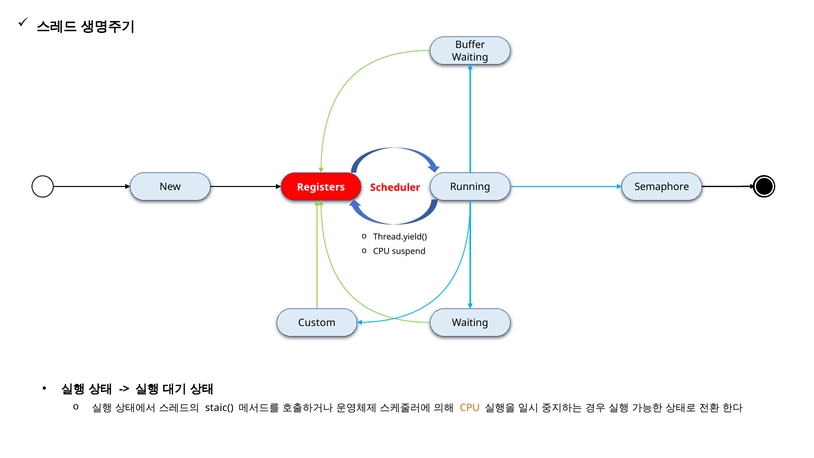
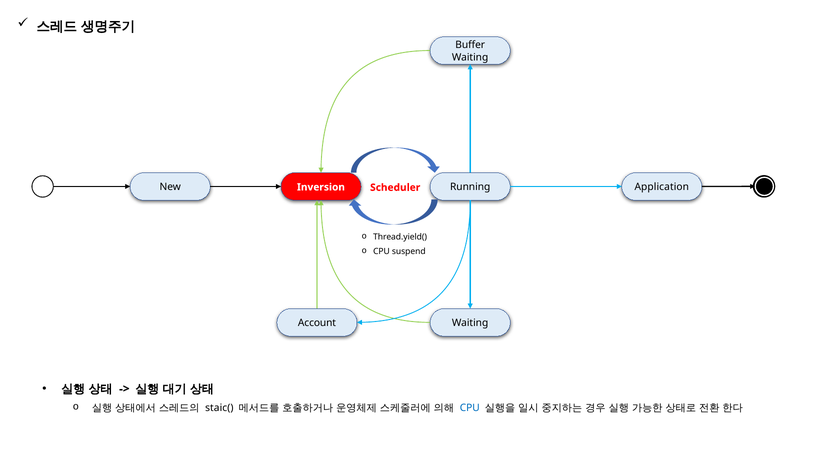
Registers: Registers -> Inversion (321, 187)
Semaphore: Semaphore -> Application (662, 187)
Custom: Custom -> Account (317, 323)
CPU colour: orange -> blue (470, 408)
